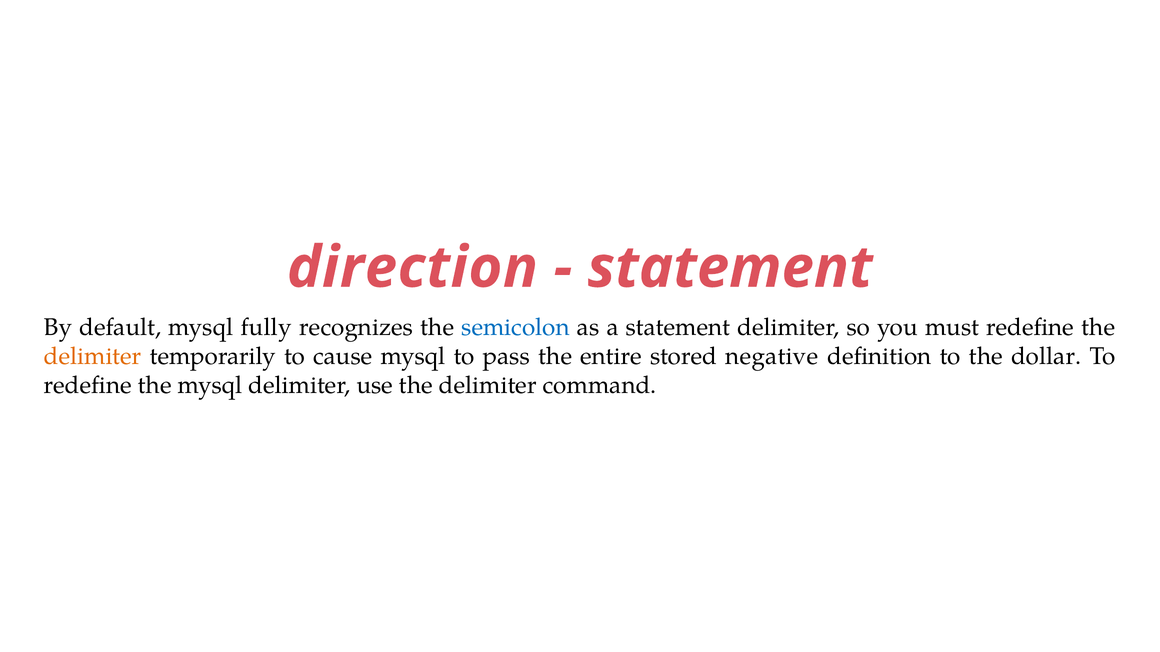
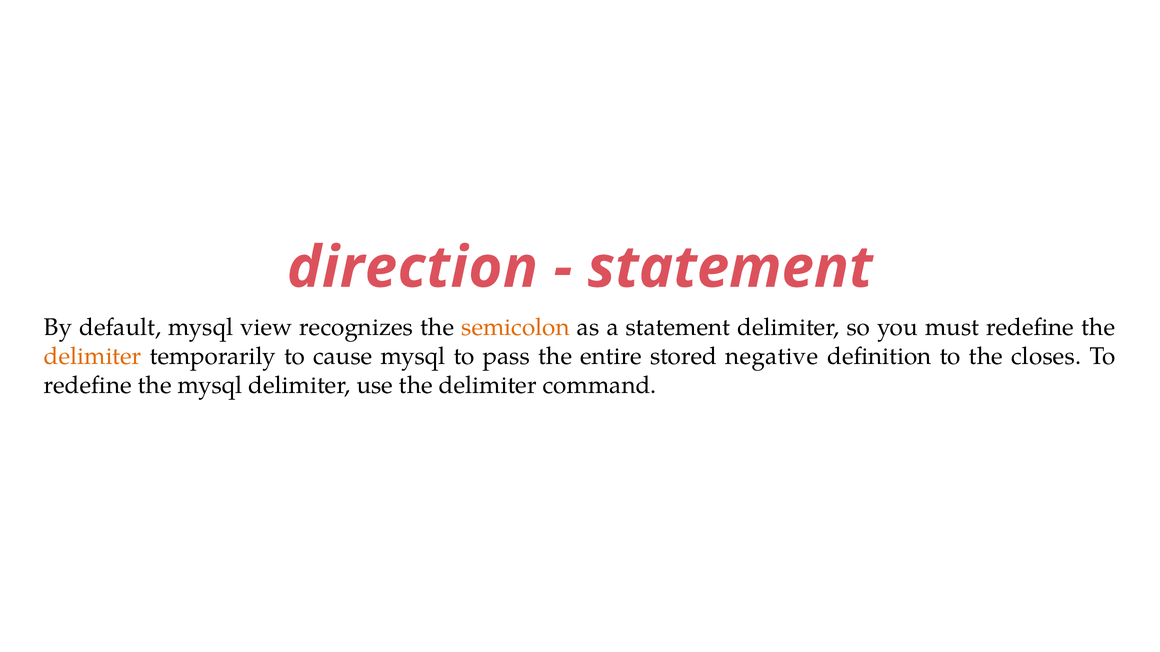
fully: fully -> view (266, 327)
semicolon colour: blue -> orange (515, 327)
dollar: dollar -> closes (1046, 356)
